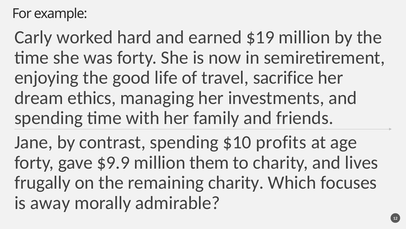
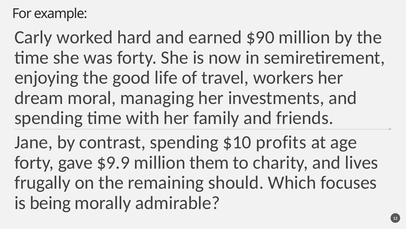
$19: $19 -> $90 (260, 37)
sacrifice: sacrifice -> workers (283, 78)
ethics: ethics -> moral (92, 98)
remaining charity: charity -> should (236, 182)
away: away -> being (50, 202)
